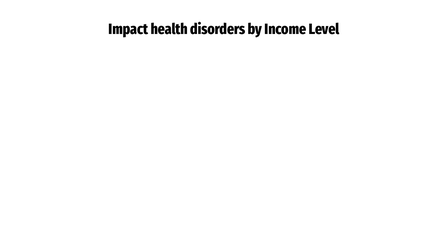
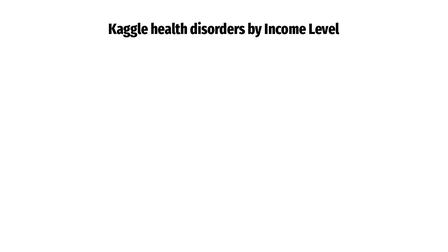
Impact: Impact -> Kaggle (128, 29)
